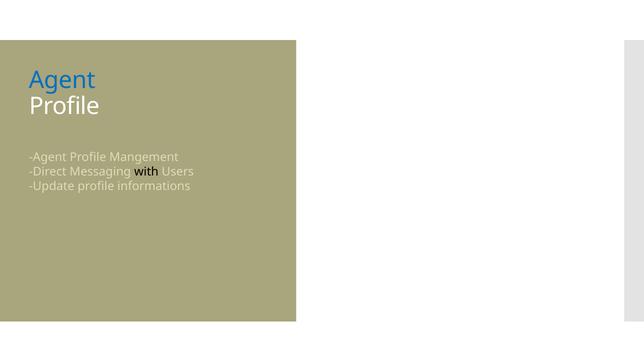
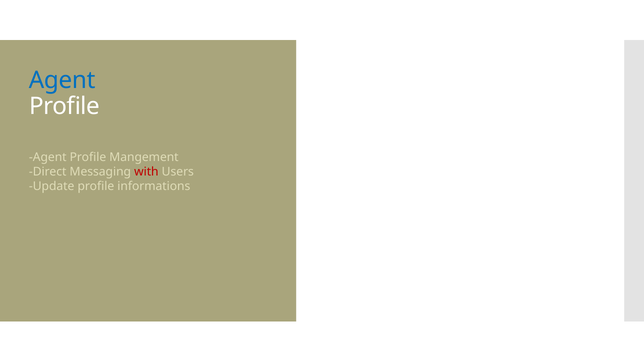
with colour: black -> red (146, 172)
